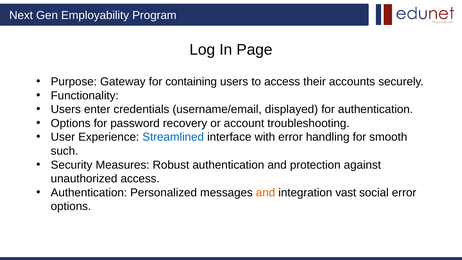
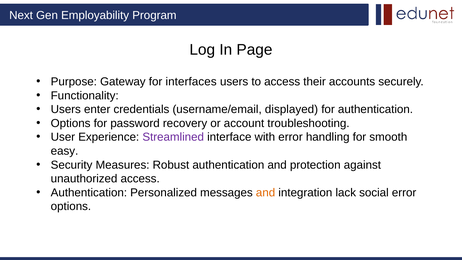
containing: containing -> interfaces (191, 82)
Streamlined colour: blue -> purple (173, 137)
such: such -> easy (65, 151)
vast: vast -> lack (346, 193)
